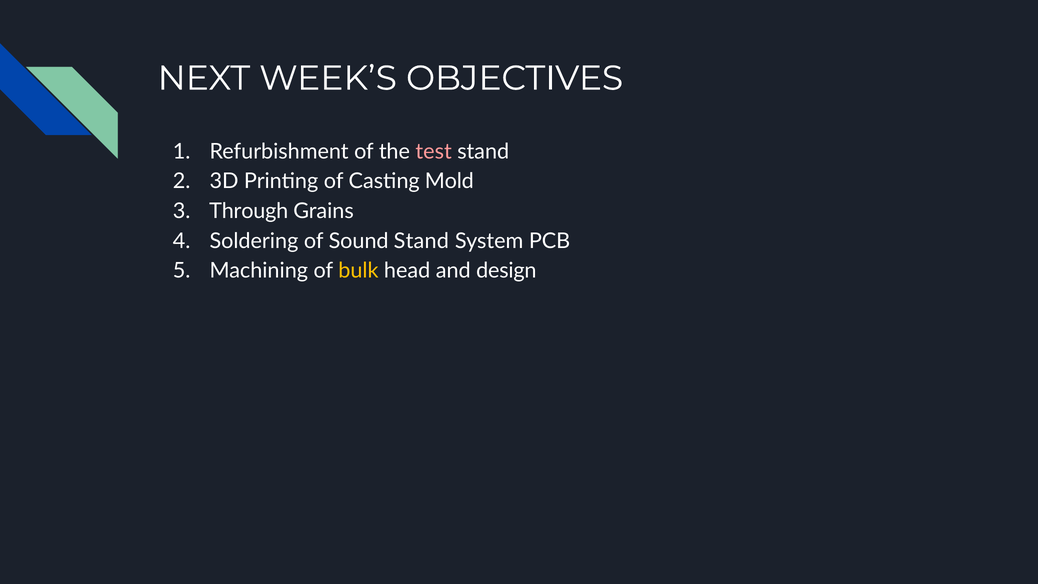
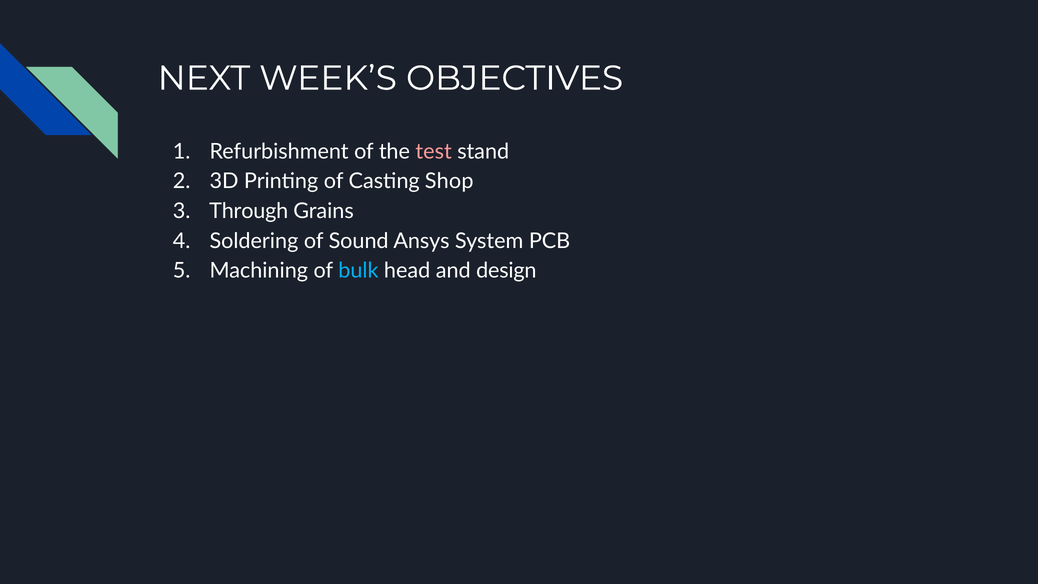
Mold: Mold -> Shop (449, 181)
Sound Stand: Stand -> Ansys (422, 241)
bulk colour: yellow -> light blue (358, 271)
